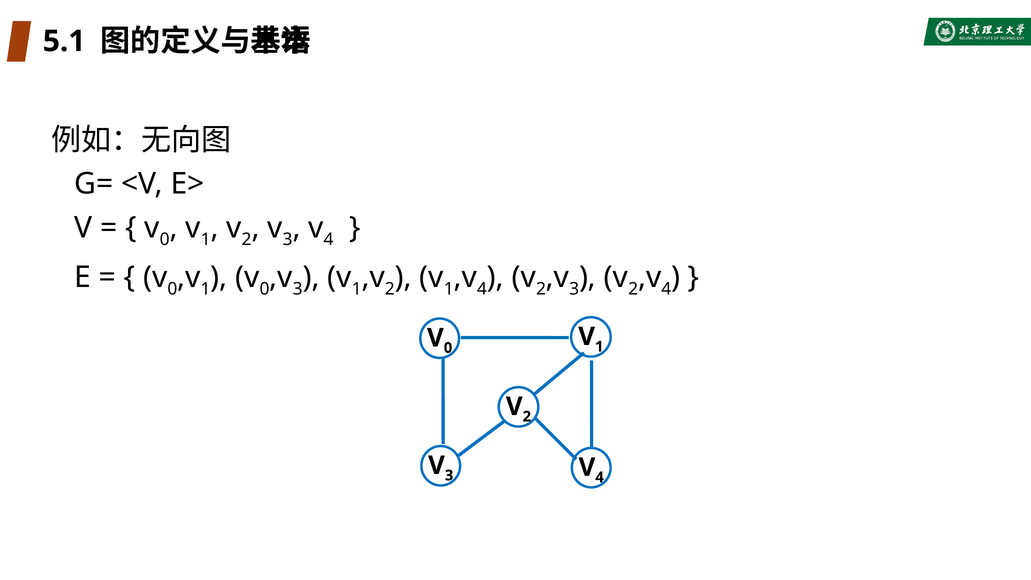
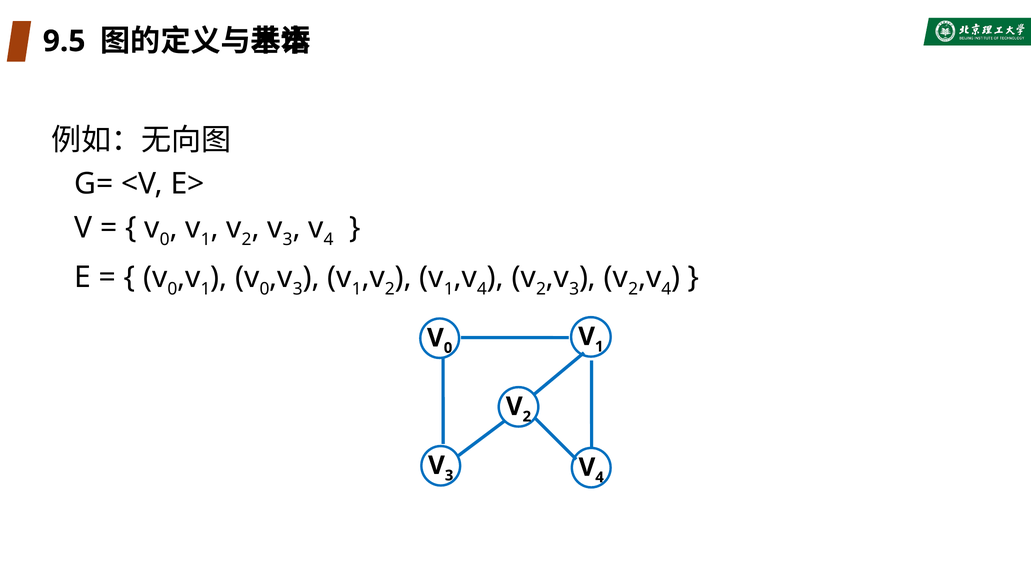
5.1: 5.1 -> 9.5 (64, 41)
